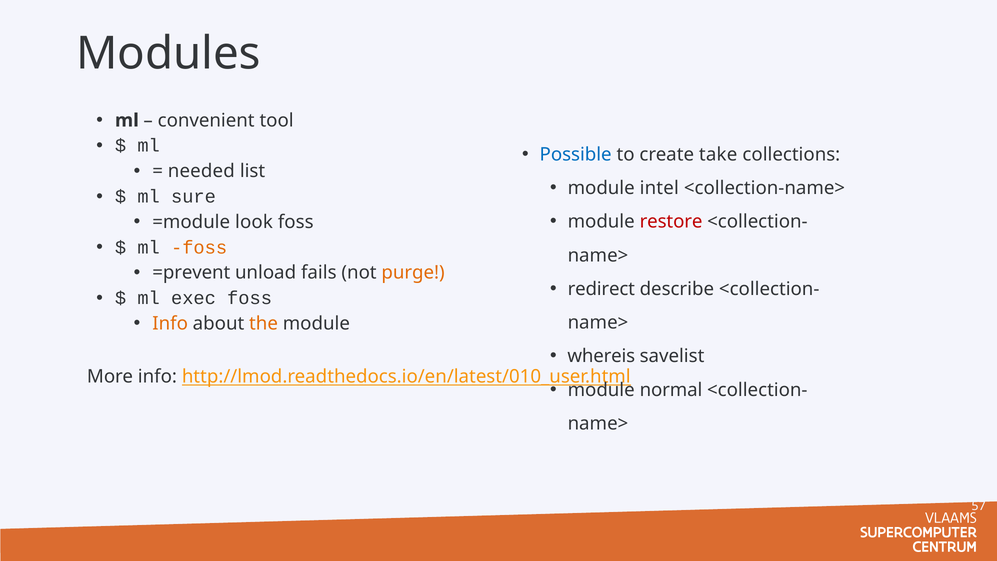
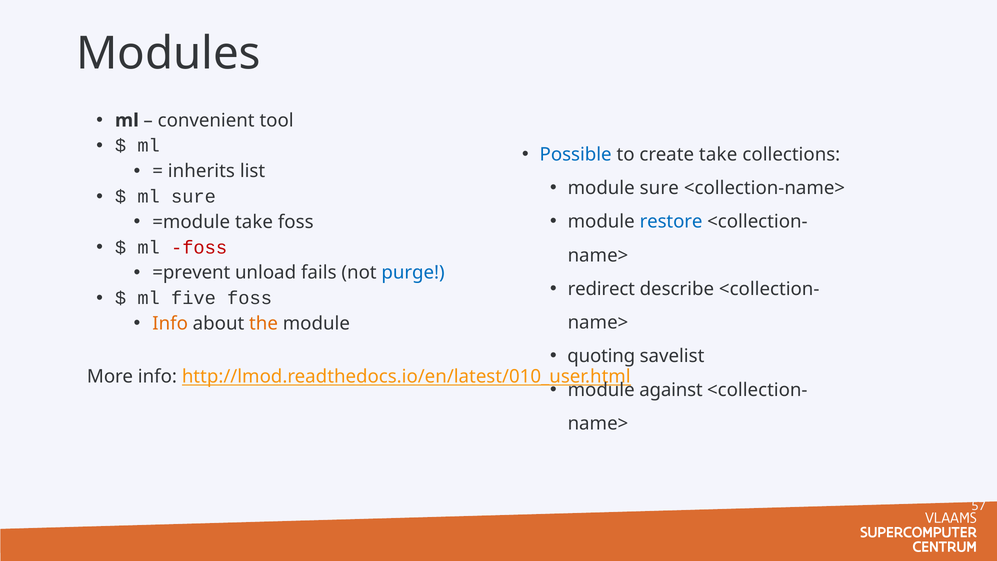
needed: needed -> inherits (201, 171)
module intel: intel -> sure (659, 188)
restore colour: red -> blue (671, 222)
=module look: look -> take (254, 222)
foss colour: orange -> red (199, 247)
purge colour: orange -> blue (413, 273)
exec: exec -> five (193, 298)
whereis: whereis -> quoting (601, 356)
normal: normal -> against (671, 390)
